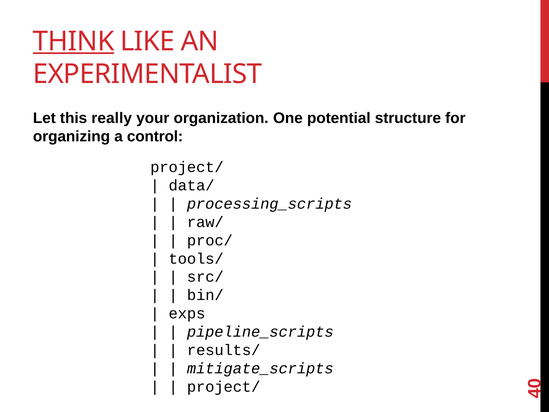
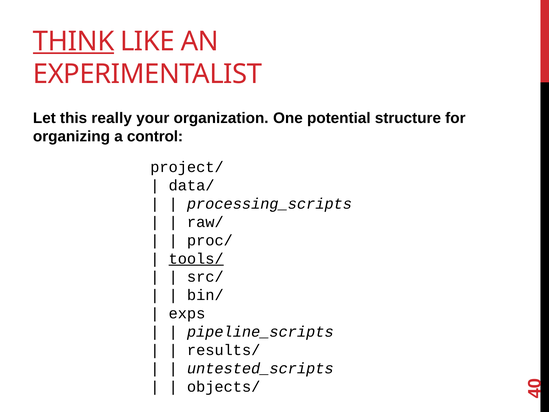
tools/ underline: none -> present (196, 258)
mitigate_scripts: mitigate_scripts -> untested_scripts (260, 368)
project/: project/ -> objects/ (224, 387)
